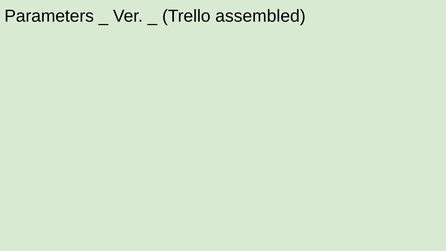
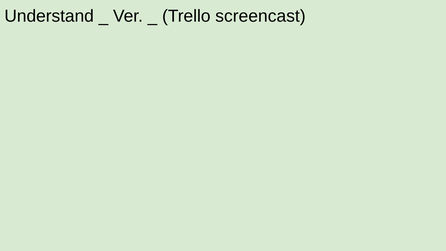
Parameters: Parameters -> Understand (49, 16)
assembled: assembled -> screencast (260, 16)
